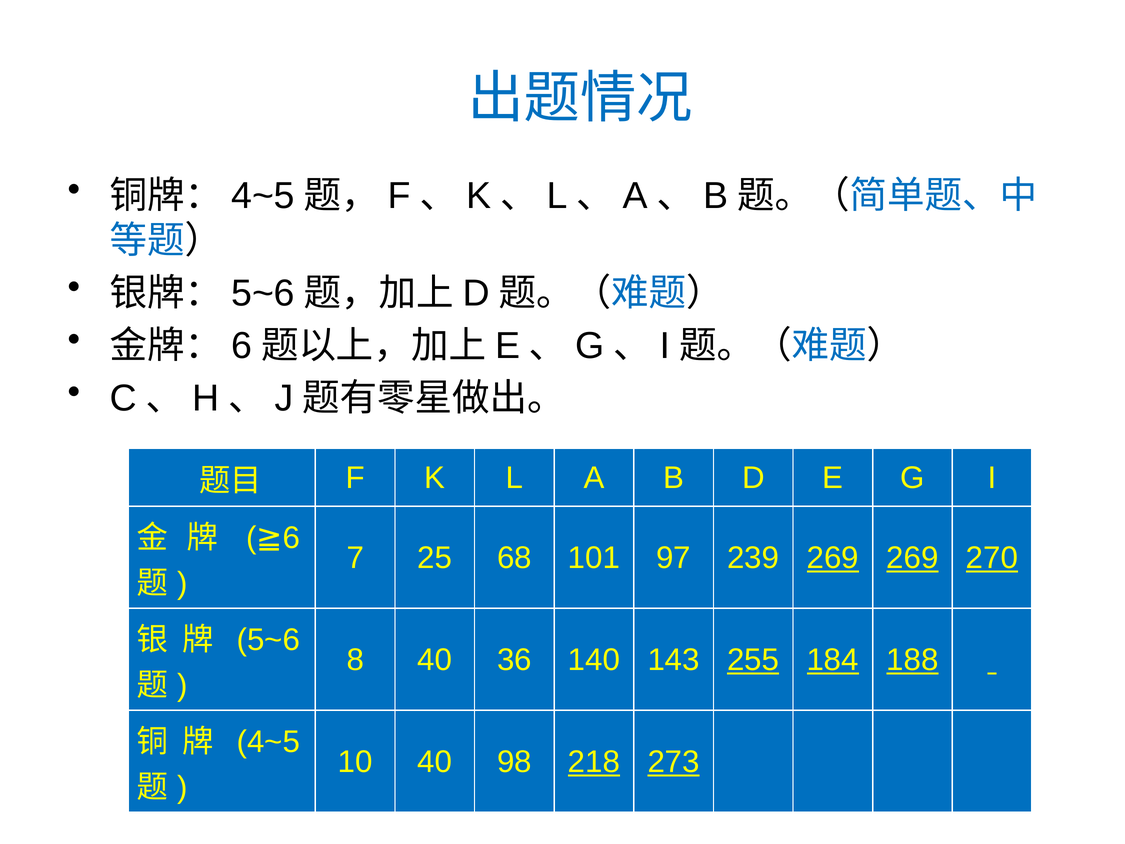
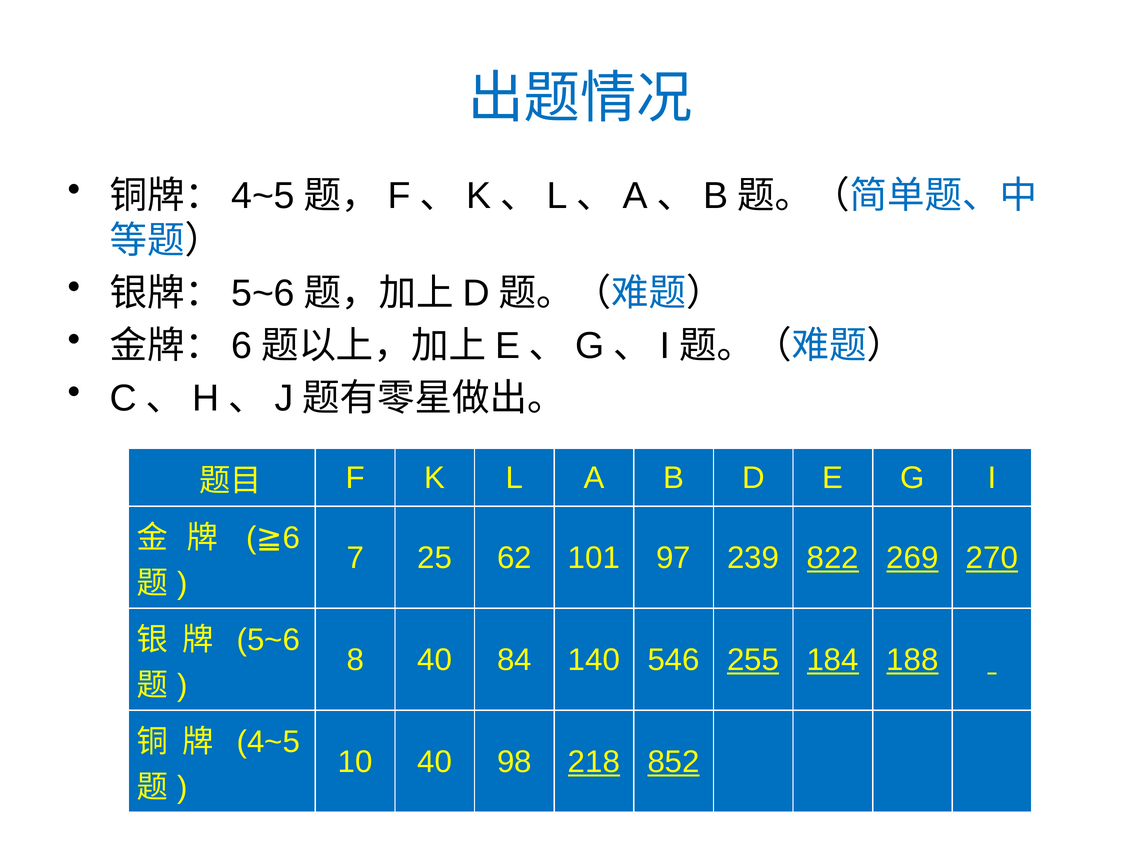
68: 68 -> 62 (514, 558)
239 269: 269 -> 822 (833, 558)
36: 36 -> 84 (514, 660)
143: 143 -> 546 (674, 660)
273: 273 -> 852 (674, 762)
